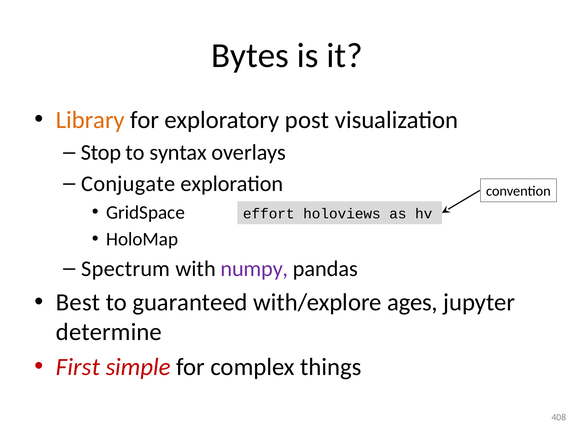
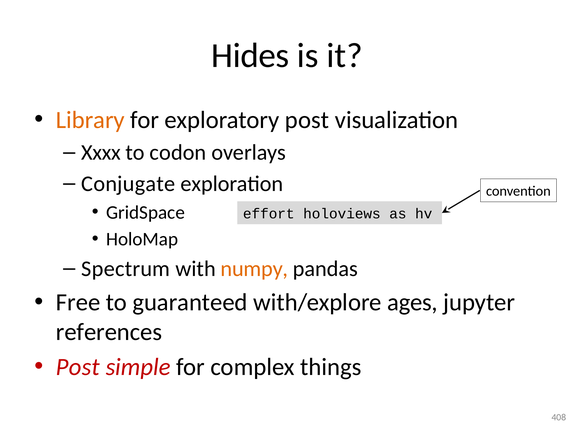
Bytes: Bytes -> Hides (250, 56)
Stop: Stop -> Xxxx (101, 152)
syntax: syntax -> codon (178, 152)
numpy colour: purple -> orange (254, 269)
Best: Best -> Free (78, 302)
determine: determine -> references (109, 332)
First: First -> Post (78, 367)
